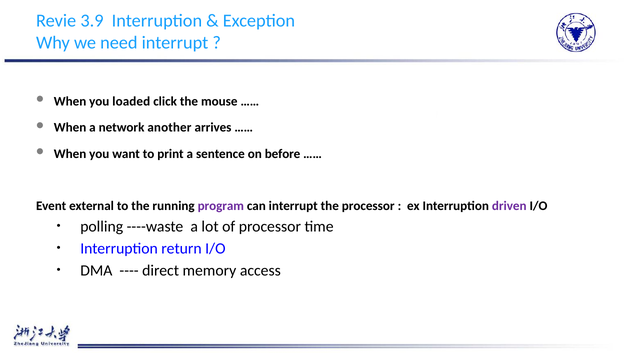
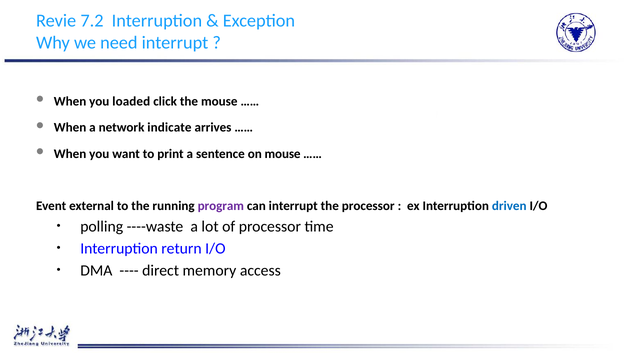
3.9: 3.9 -> 7.2 (92, 21)
another: another -> indicate (169, 128)
on before: before -> mouse (283, 154)
driven colour: purple -> blue (509, 206)
